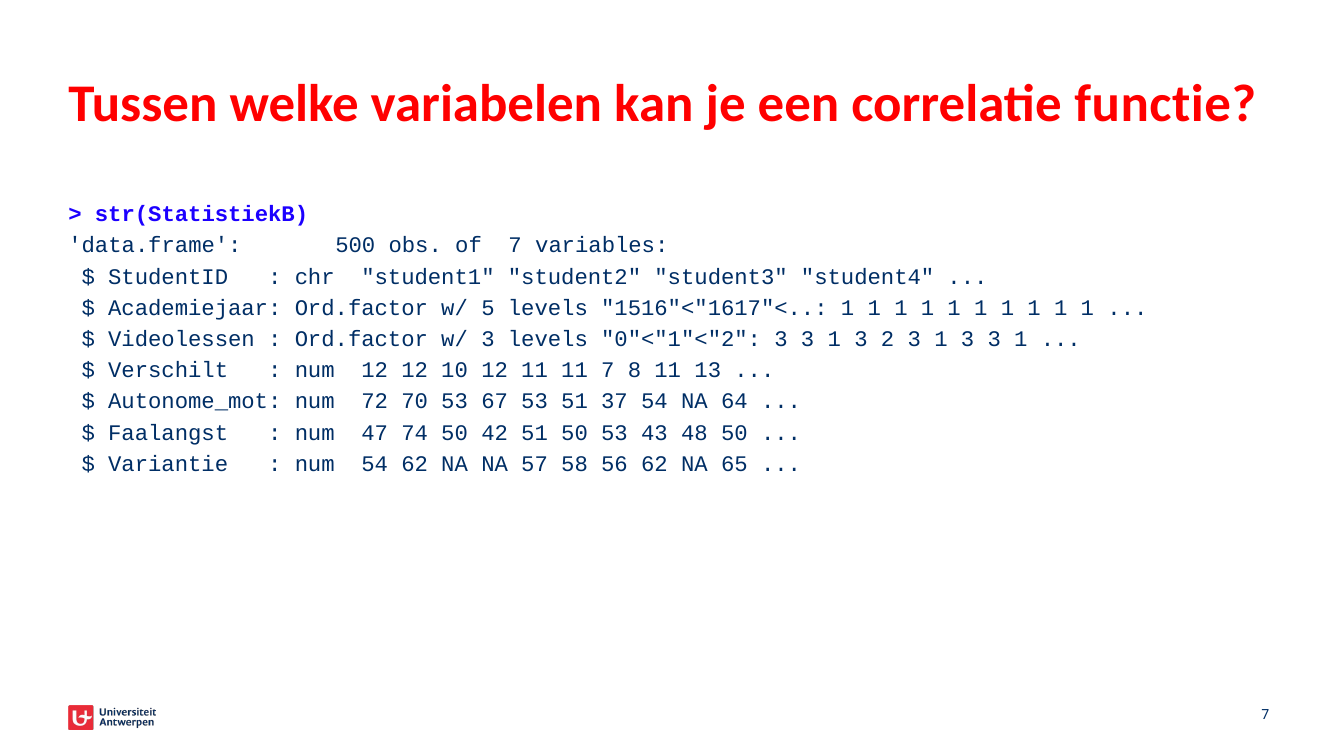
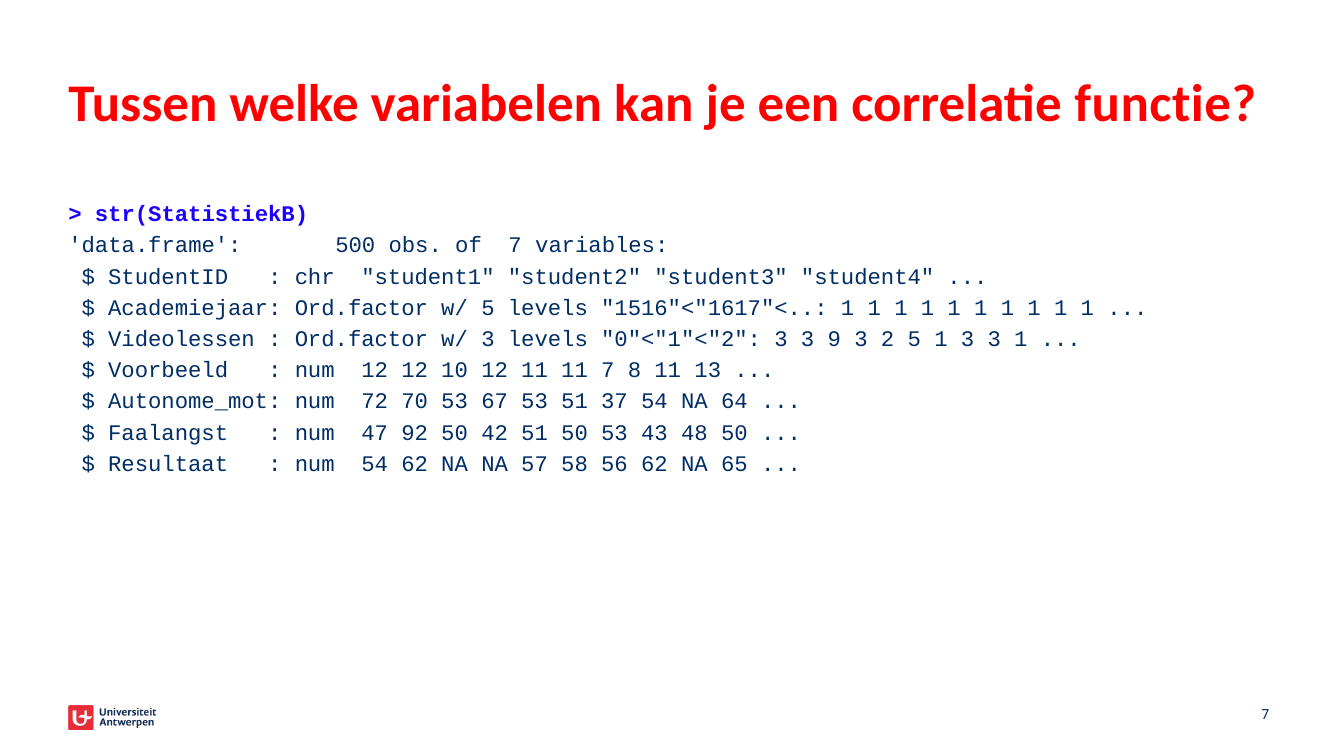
0"<"1"<"2 3 3 1: 1 -> 9 (834, 339)
2 3: 3 -> 5 (914, 339)
Verschilt: Verschilt -> Voorbeeld (168, 370)
74: 74 -> 92 (415, 433)
Variantie: Variantie -> Resultaat (168, 464)
